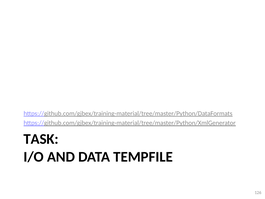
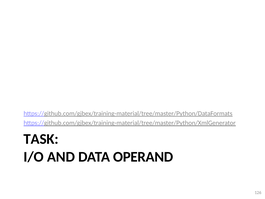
TEMPFILE: TEMPFILE -> OPERAND (143, 157)
